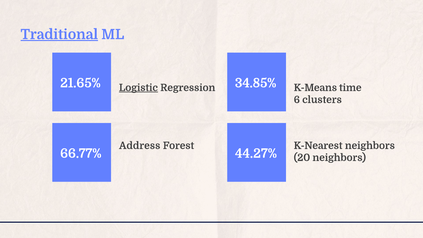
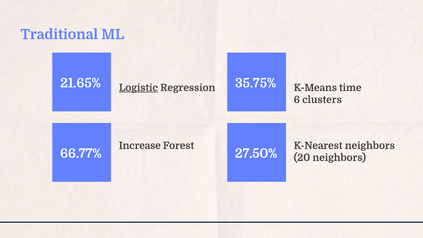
Traditional underline: present -> none (59, 34)
34.85%: 34.85% -> 35.75% (256, 83)
Address: Address -> Increase (140, 146)
44.27%: 44.27% -> 27.50% (256, 153)
